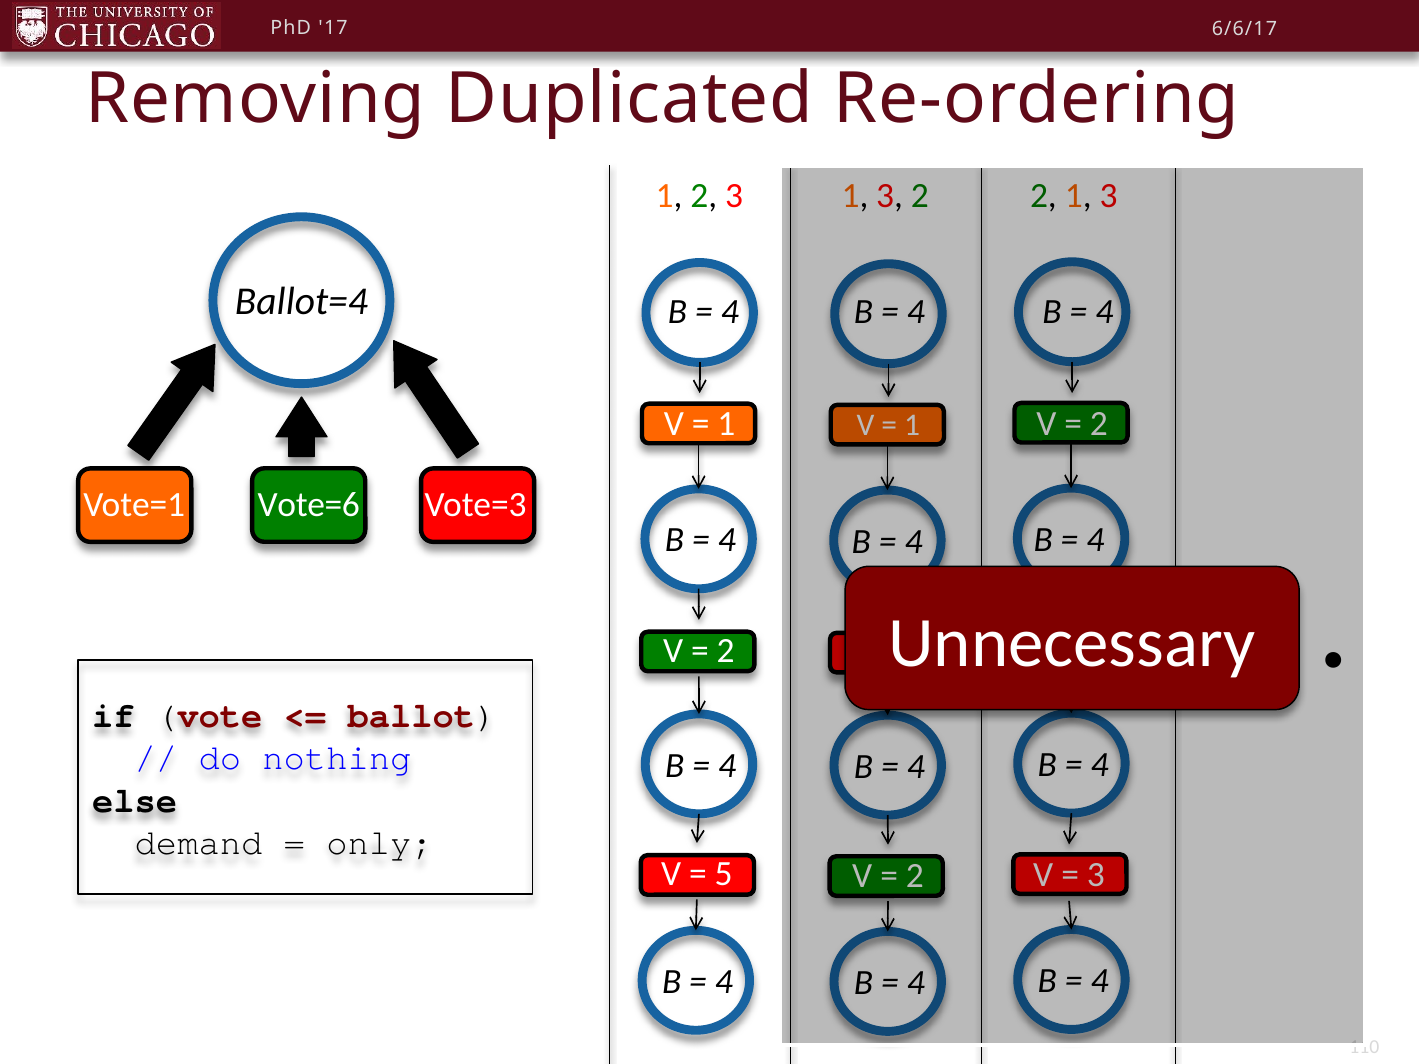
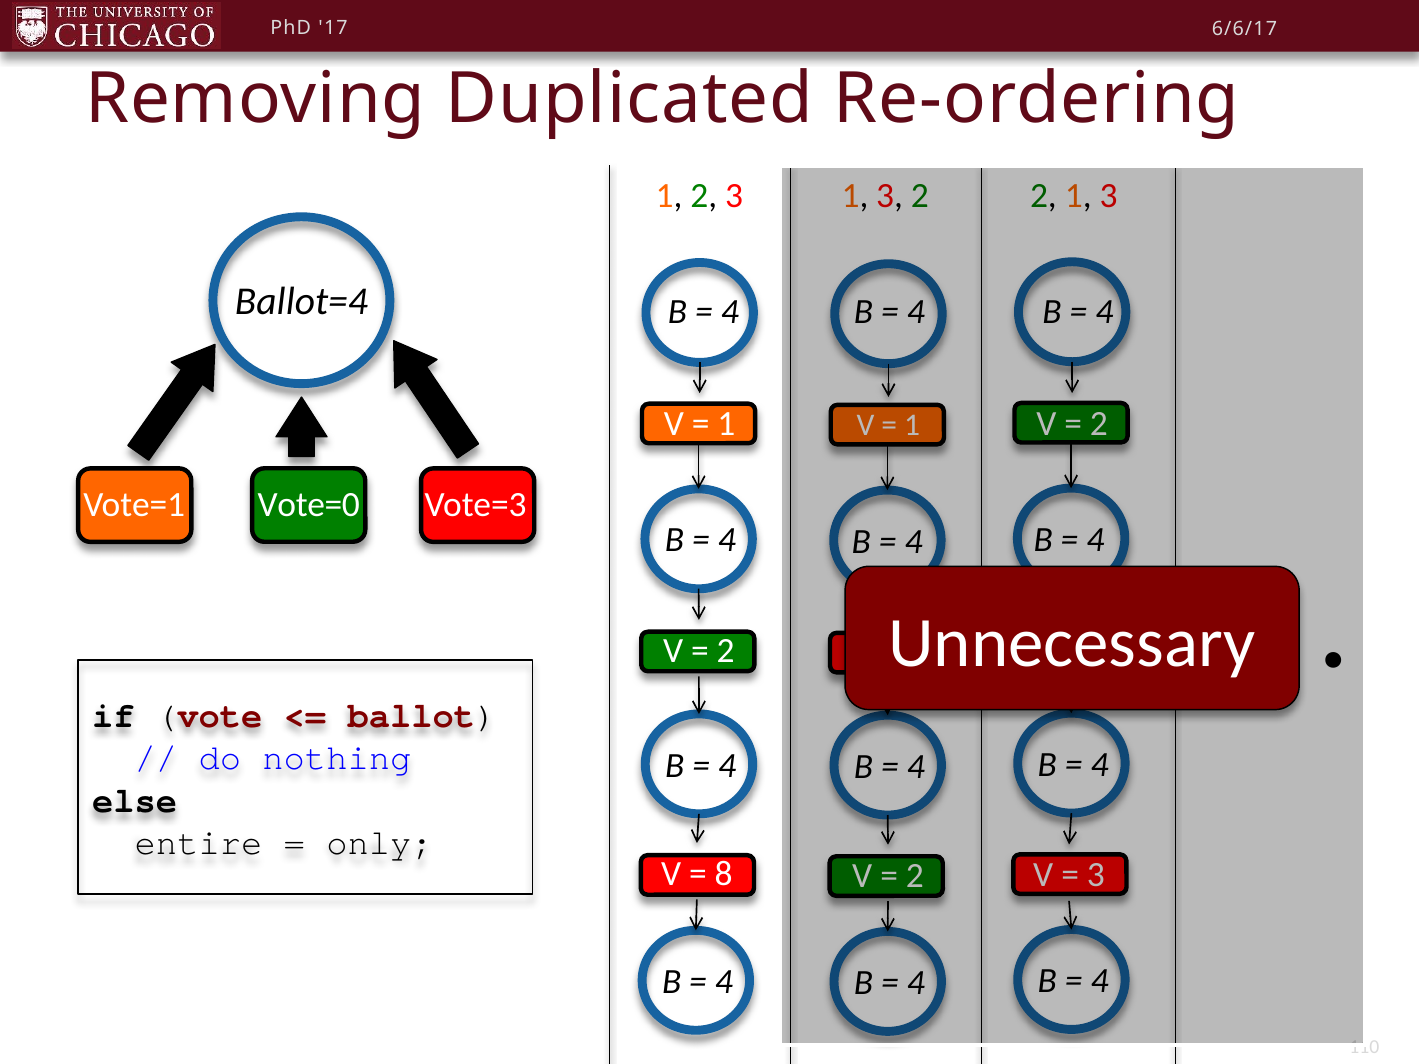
Vote=6: Vote=6 -> Vote=0 (309, 505)
demand: demand -> entire (199, 843)
5: 5 -> 8 (724, 874)
